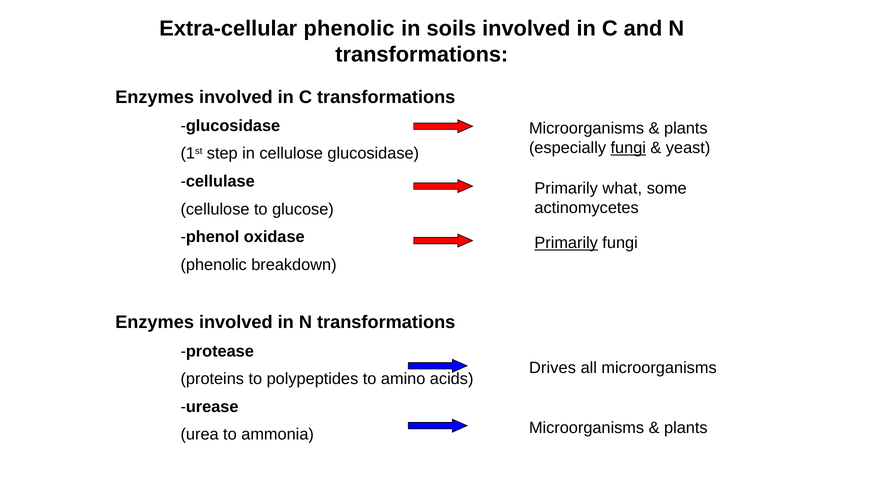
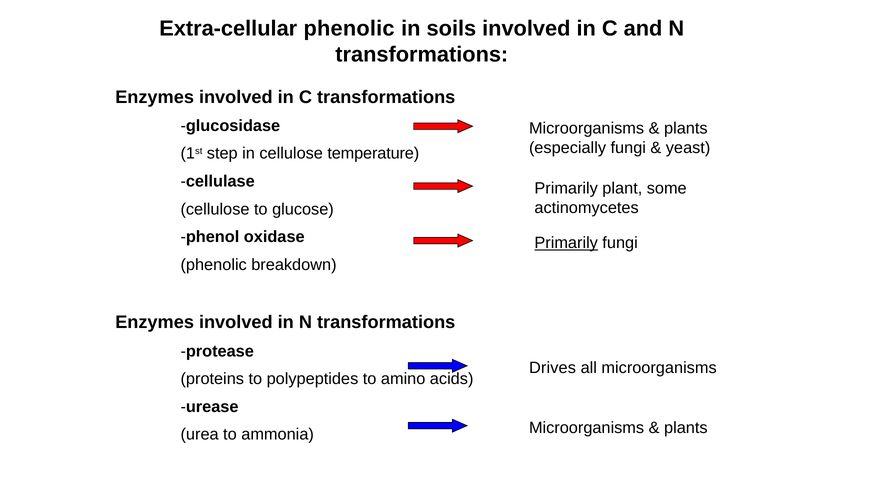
fungi underline: present -> none (628, 148)
cellulose glucosidase: glucosidase -> temperature (373, 154)
what: what -> plant (622, 188)
